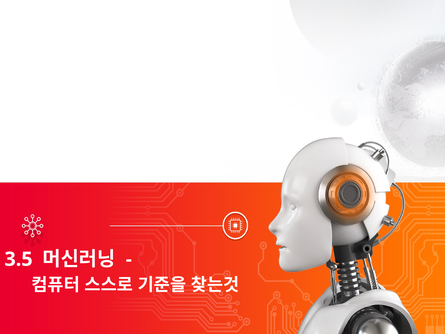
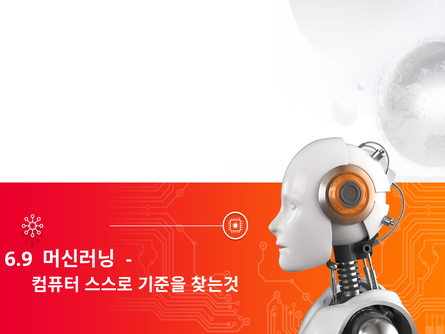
3.5: 3.5 -> 6.9 (19, 259)
